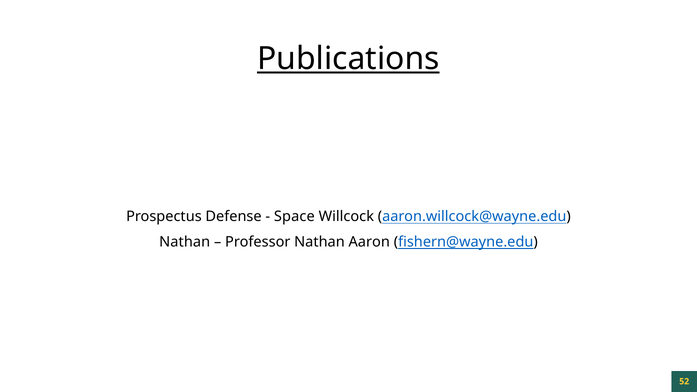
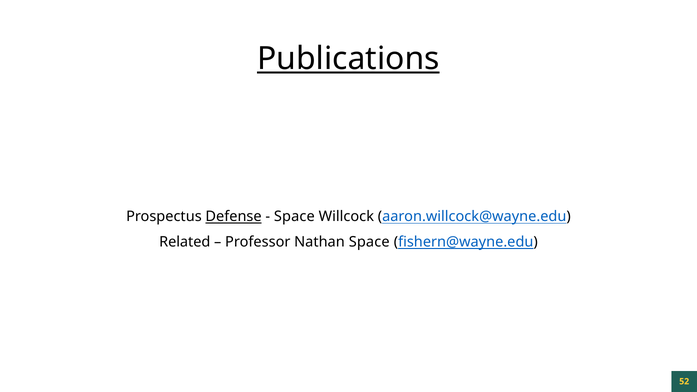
Defense underline: none -> present (234, 217)
Nathan: Nathan -> Related (185, 242)
Nathan Aaron: Aaron -> Space (369, 242)
